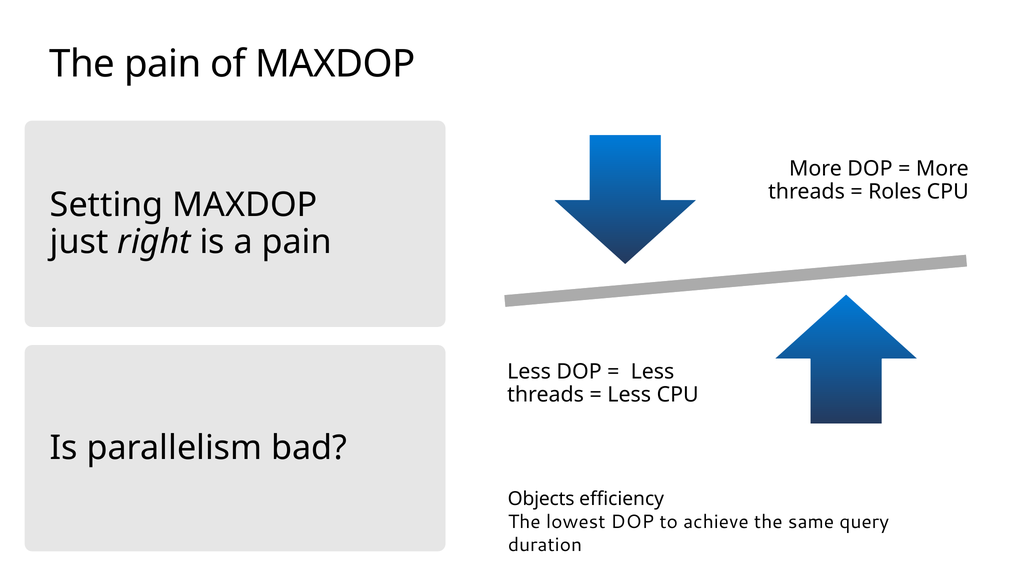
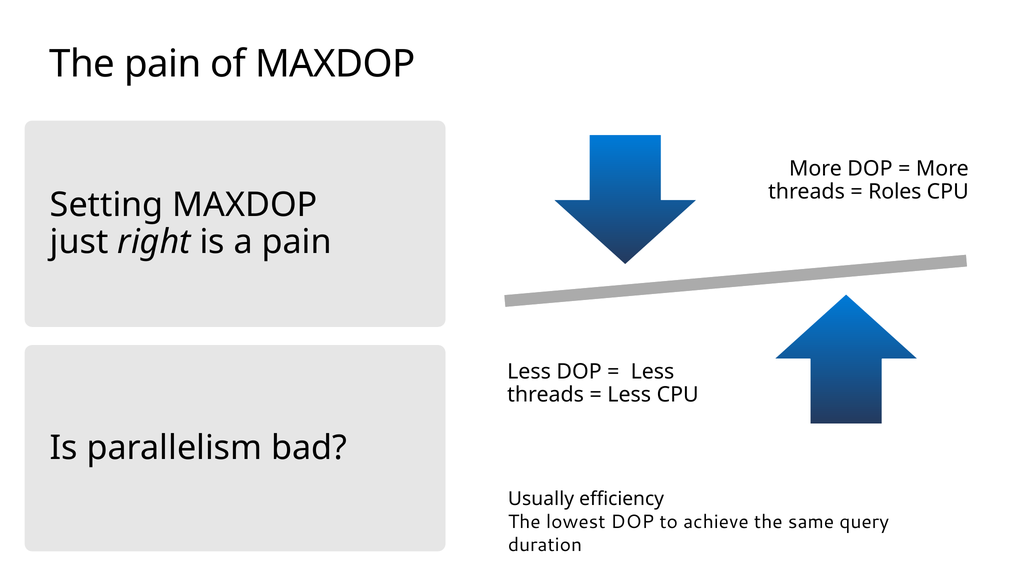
Objects: Objects -> Usually (541, 499)
